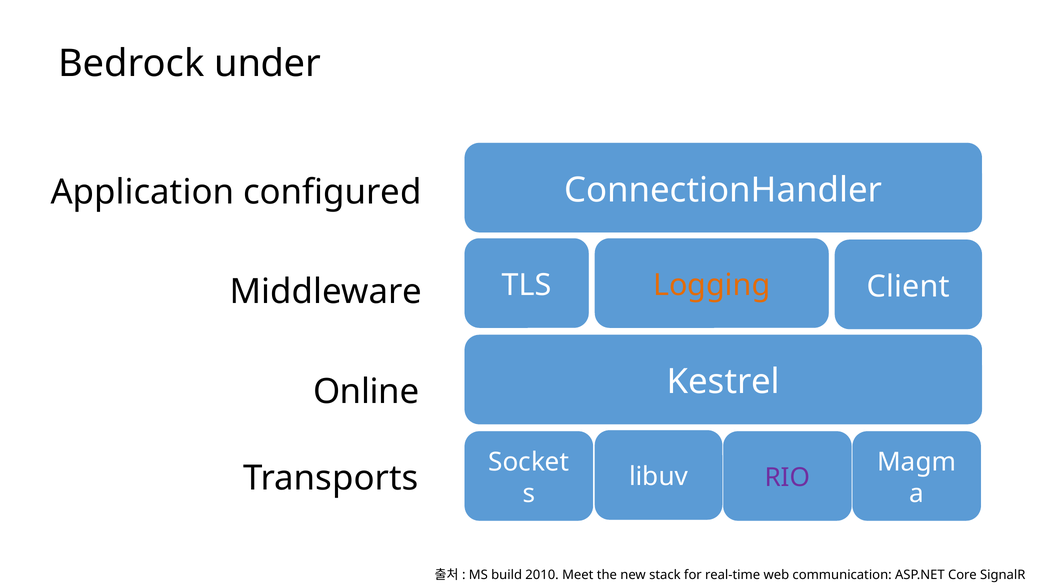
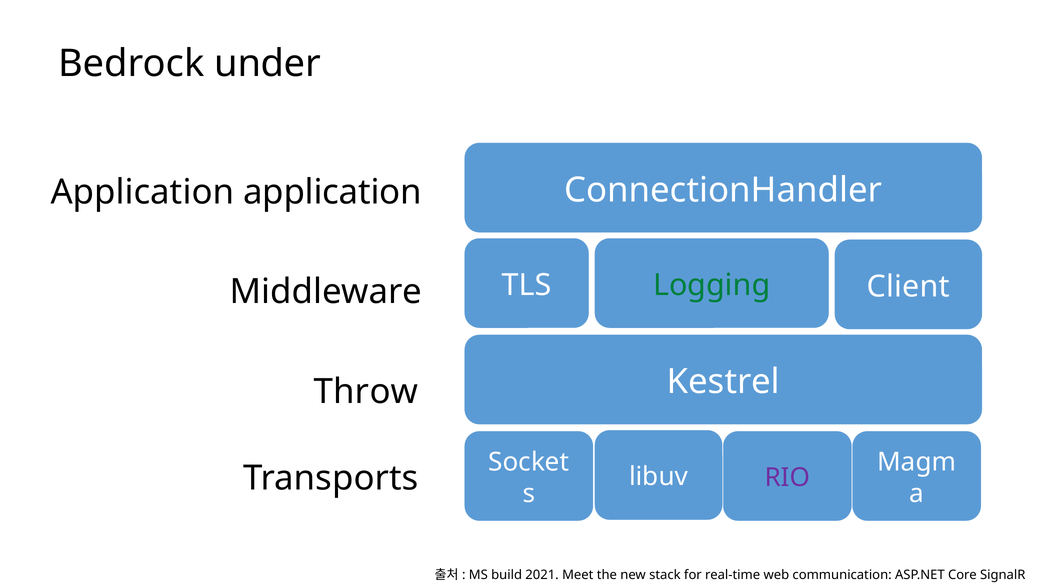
Application configured: configured -> application (332, 192)
Logging colour: orange -> green (712, 285)
Online: Online -> Throw (366, 392)
2010: 2010 -> 2021 (542, 575)
